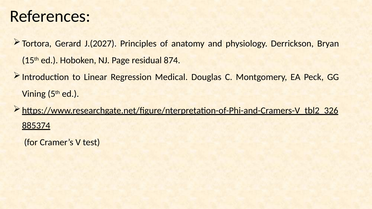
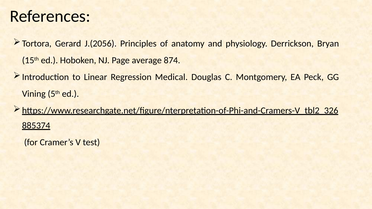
J.(2027: J.(2027 -> J.(2056 (101, 44)
residual: residual -> average (147, 60)
